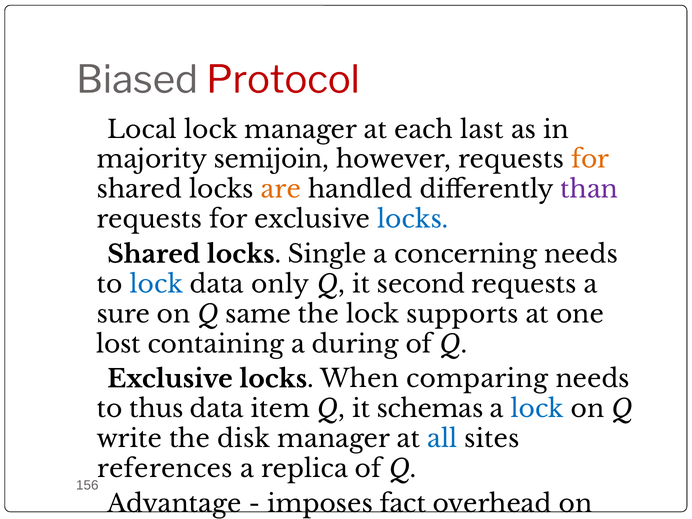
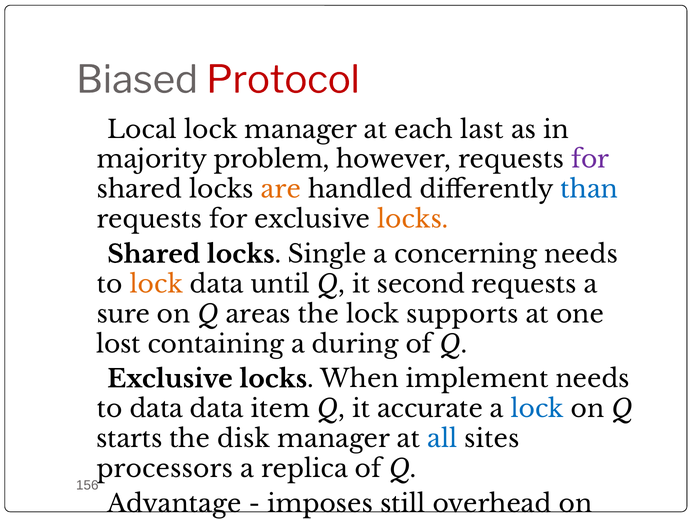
semijoin: semijoin -> problem (271, 160)
for colour: orange -> purple (590, 160)
than colour: purple -> blue (589, 190)
locks colour: blue -> orange (413, 220)
lock colour: blue -> orange (156, 284)
only: only -> until (280, 284)
same: same -> areas (258, 314)
comparing: comparing -> implement (477, 379)
to thus: thus -> data (156, 409)
schemas: schemas -> accurate (430, 409)
write: write -> starts (129, 439)
references: references -> processors (165, 469)
fact: fact -> still (403, 504)
